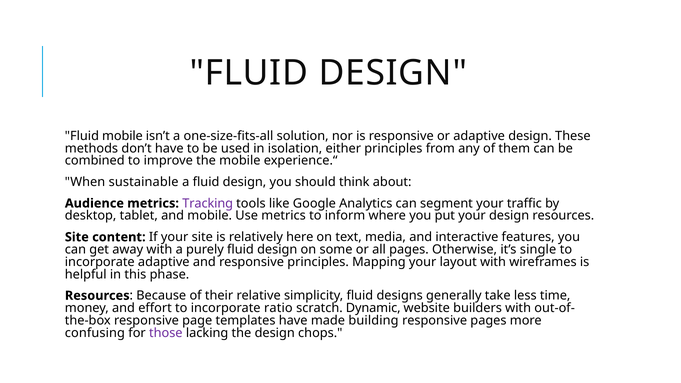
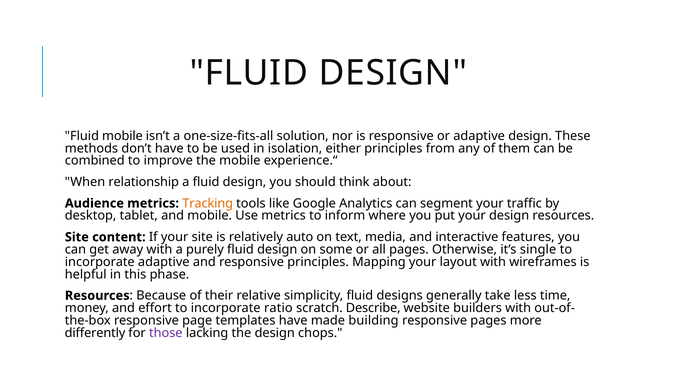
sustainable: sustainable -> relationship (144, 182)
Tracking colour: purple -> orange (208, 203)
here: here -> auto (300, 237)
Dynamic: Dynamic -> Describe (373, 308)
confusing: confusing -> differently (95, 333)
